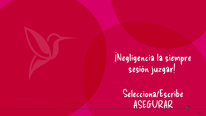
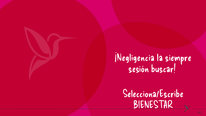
juzgar: juzgar -> buscar (164, 69)
ASEGURAR: ASEGURAR -> BIENESTAR (153, 105)
